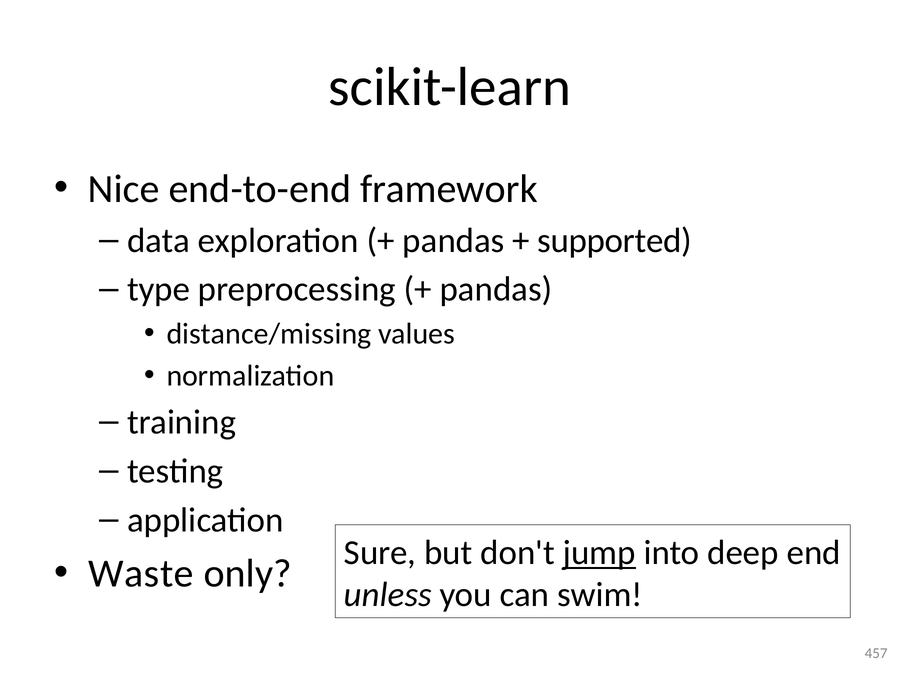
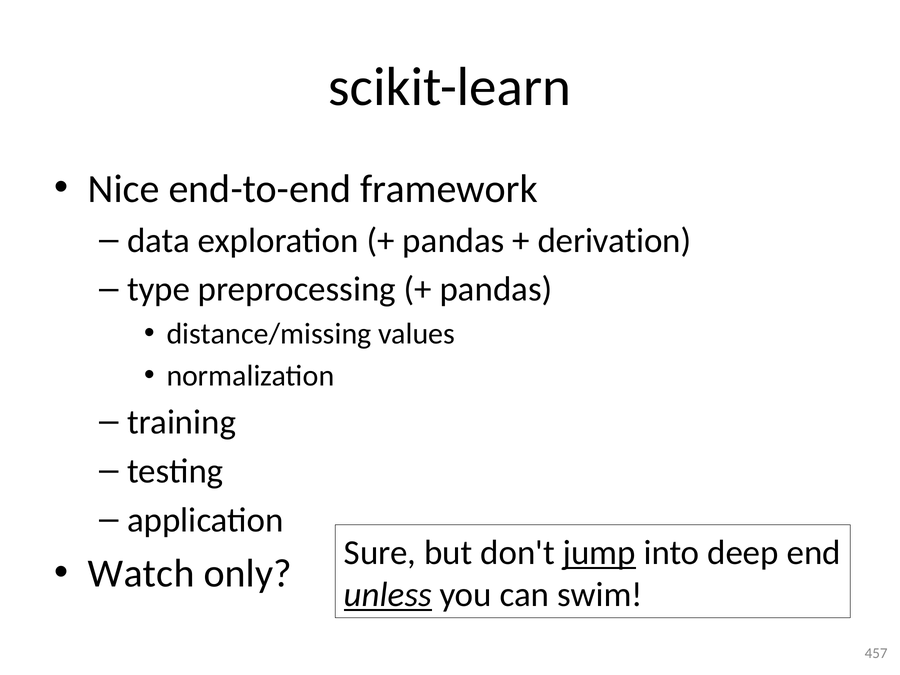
supported: supported -> derivation (614, 240)
Waste: Waste -> Watch (141, 574)
unless underline: none -> present (388, 595)
